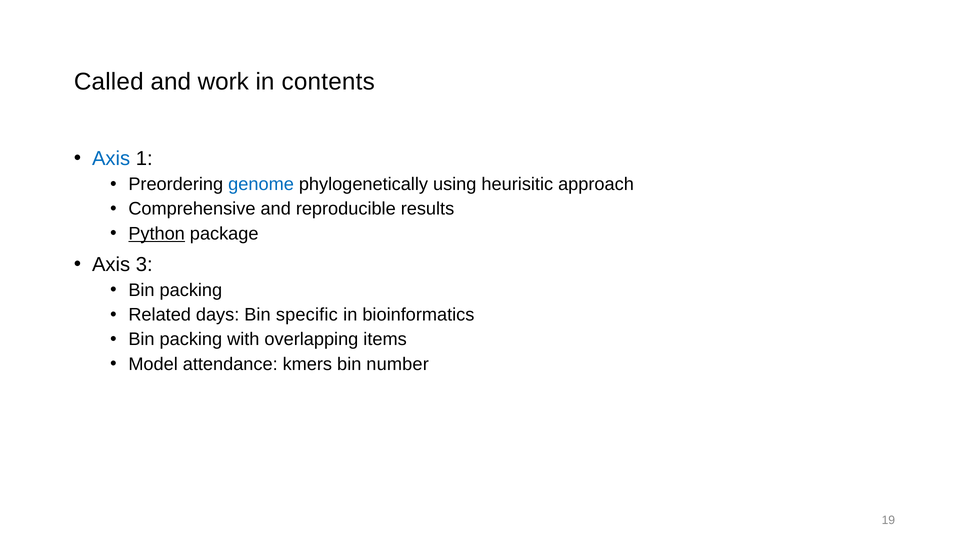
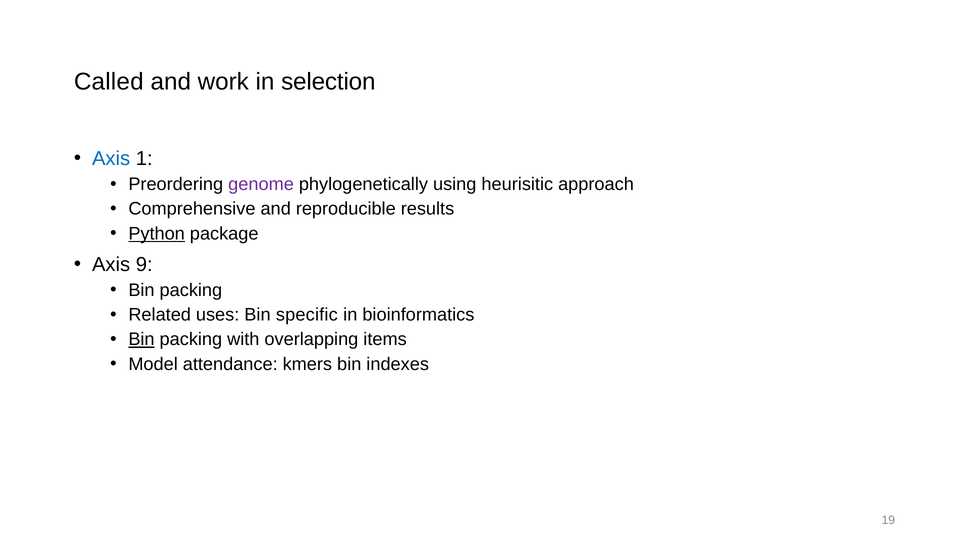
contents: contents -> selection (328, 82)
genome colour: blue -> purple (261, 184)
3: 3 -> 9 (144, 264)
days: days -> uses (218, 315)
Bin underline: none -> present (141, 339)
number: number -> indexes (398, 364)
